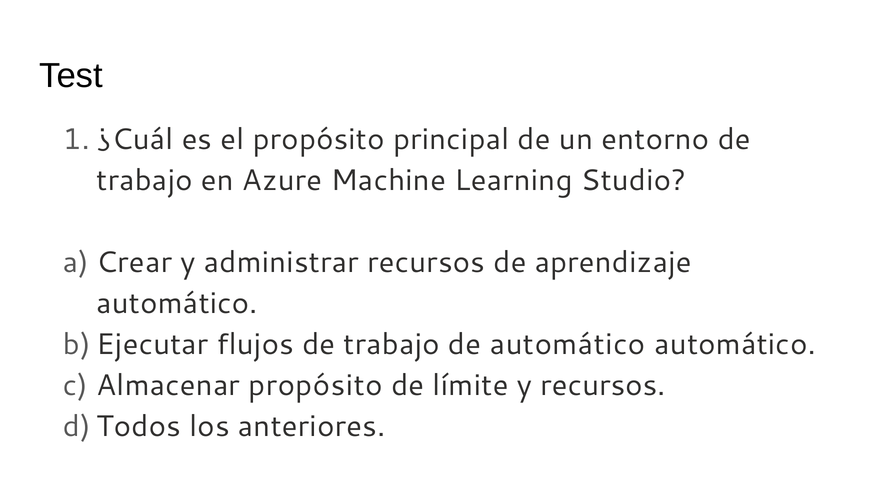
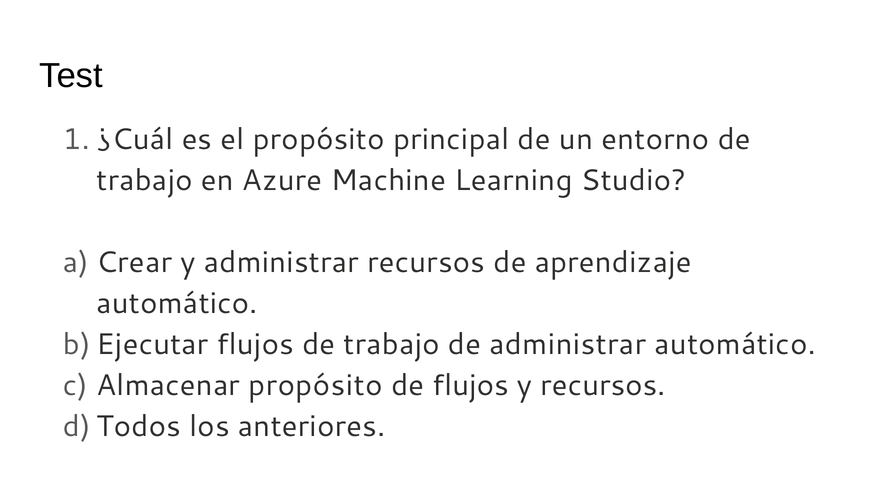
de automático: automático -> administrar (568, 345)
de límite: límite -> flujos (471, 386)
